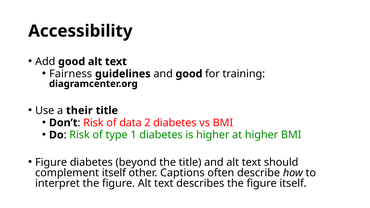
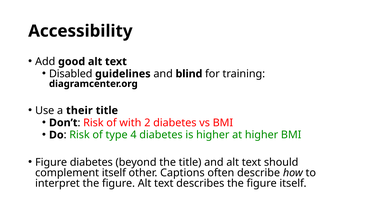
Fairness: Fairness -> Disabled (71, 74)
and good: good -> blind (189, 74)
data: data -> with (130, 123)
1: 1 -> 4 (133, 135)
